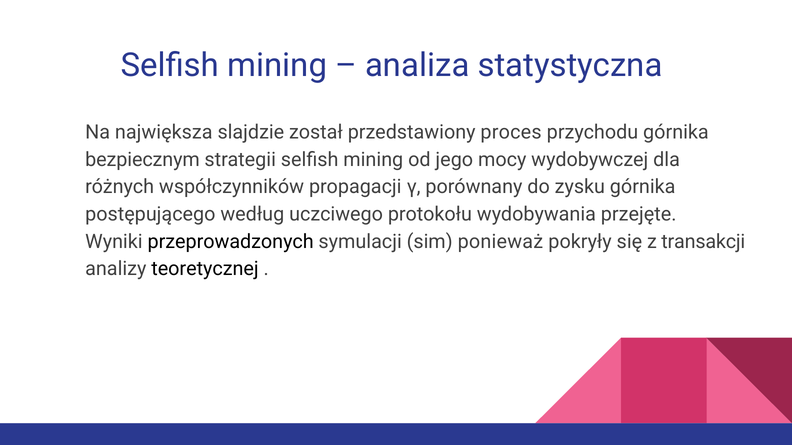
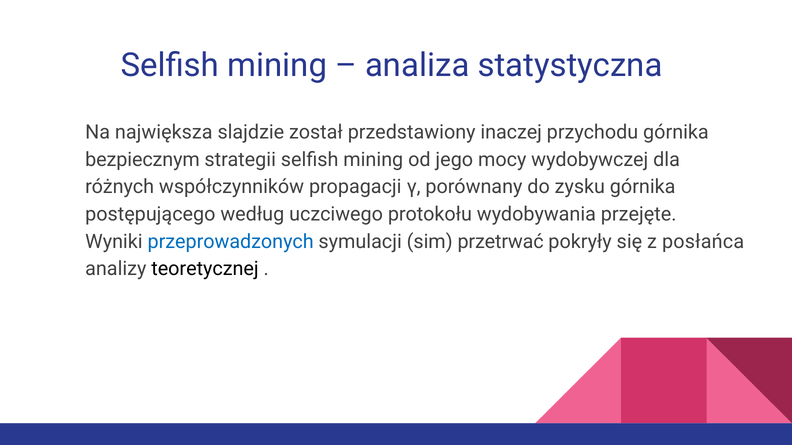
proces: proces -> inaczej (511, 133)
przeprowadzonych colour: black -> blue (231, 242)
ponieważ: ponieważ -> przetrwać (501, 242)
transakcji: transakcji -> posłańca (703, 242)
